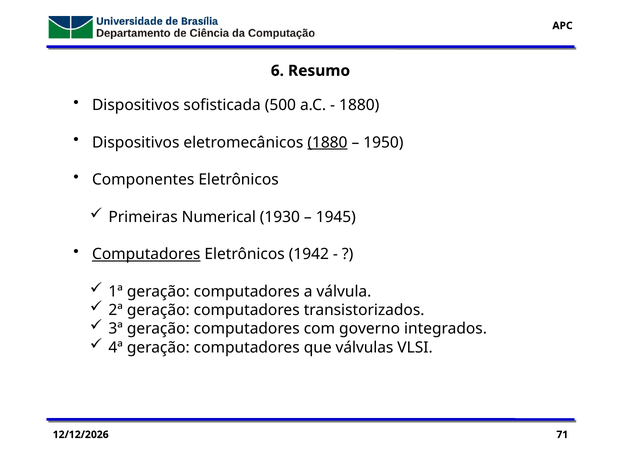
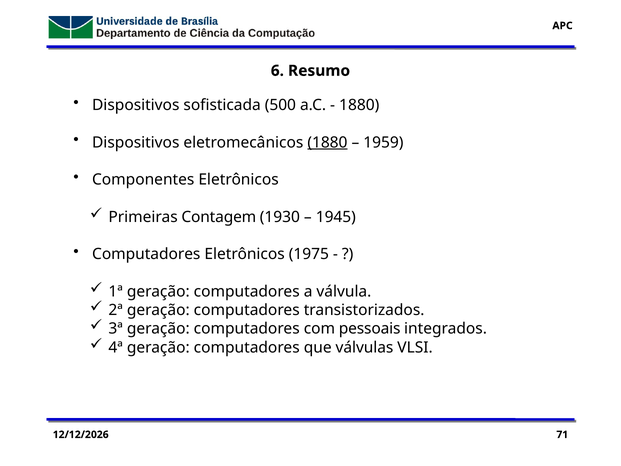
1950: 1950 -> 1959 (383, 142)
Numerical: Numerical -> Contagem (219, 217)
Computadores underline: present -> none (146, 254)
1942: 1942 -> 1975 (309, 254)
governo: governo -> pessoais (370, 329)
